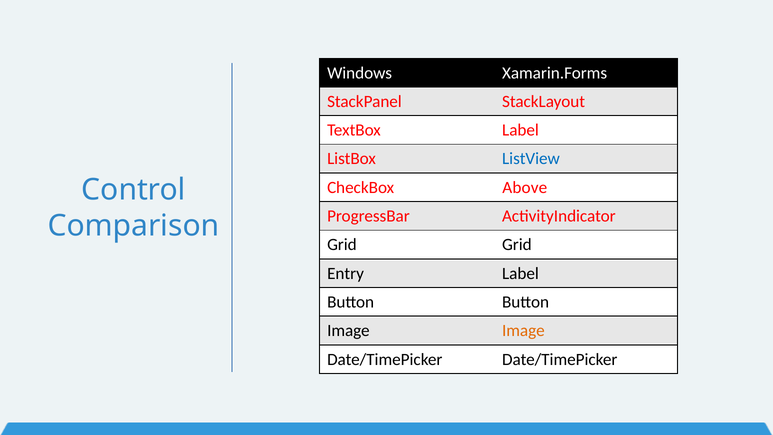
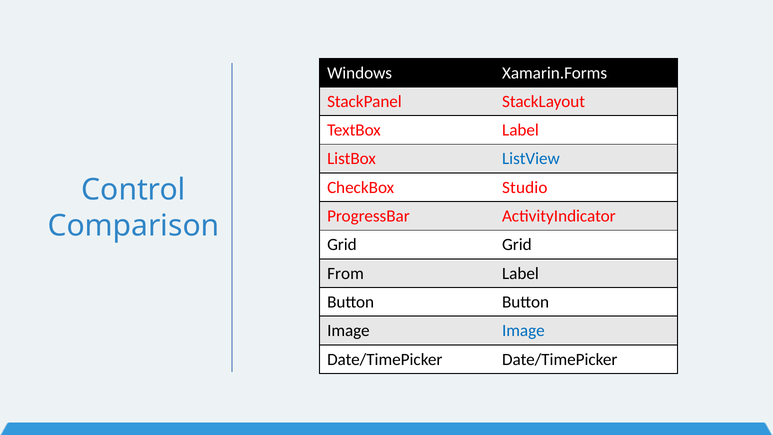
Above: Above -> Studio (525, 187)
Entry: Entry -> From (345, 273)
Image colour: orange -> blue (523, 331)
